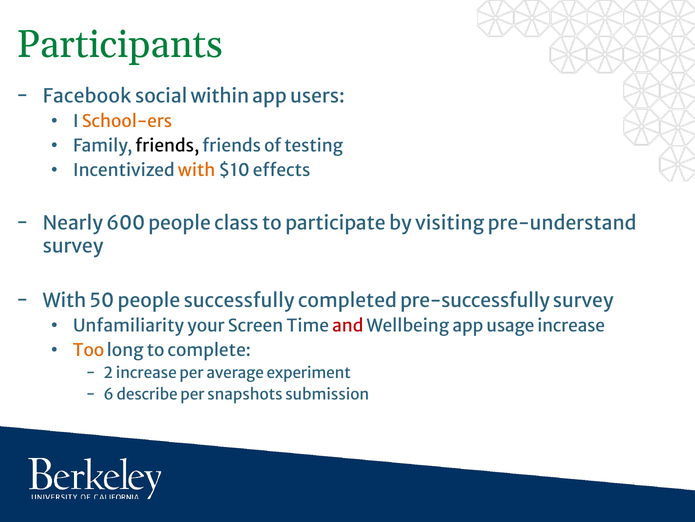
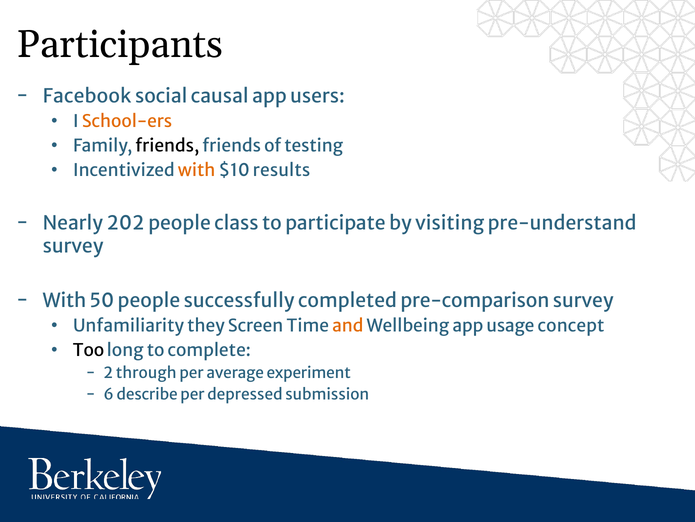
Participants colour: green -> black (120, 44)
within: within -> causal (220, 96)
effects: effects -> results (282, 170)
600: 600 -> 202 (126, 223)
pre-successfully: pre-successfully -> pre-comparison (475, 300)
your: your -> they (206, 326)
and colour: red -> orange (348, 326)
usage increase: increase -> concept (571, 326)
Too colour: orange -> black (88, 350)
2 increase: increase -> through (146, 373)
snapshots: snapshots -> depressed (245, 394)
